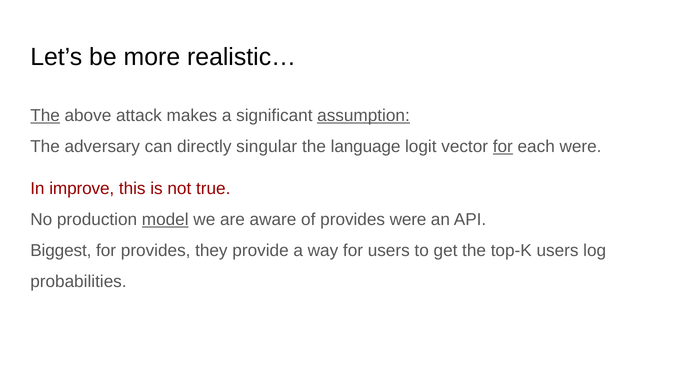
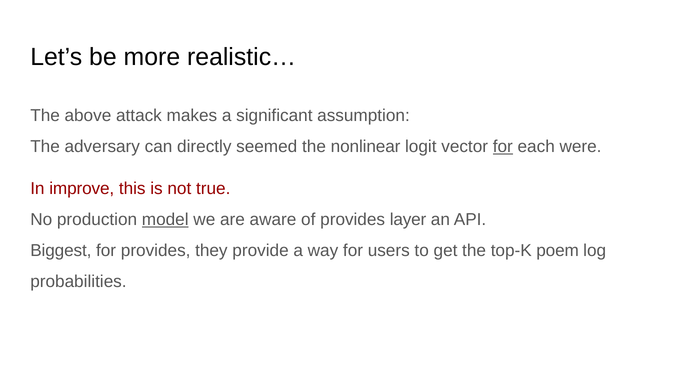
The underline: present -> none (45, 115)
assumption underline: present -> none (363, 115)
singular: singular -> seemed (267, 146)
language: language -> nonlinear (366, 146)
provides were: were -> layer (408, 219)
top-K users: users -> poem (558, 250)
